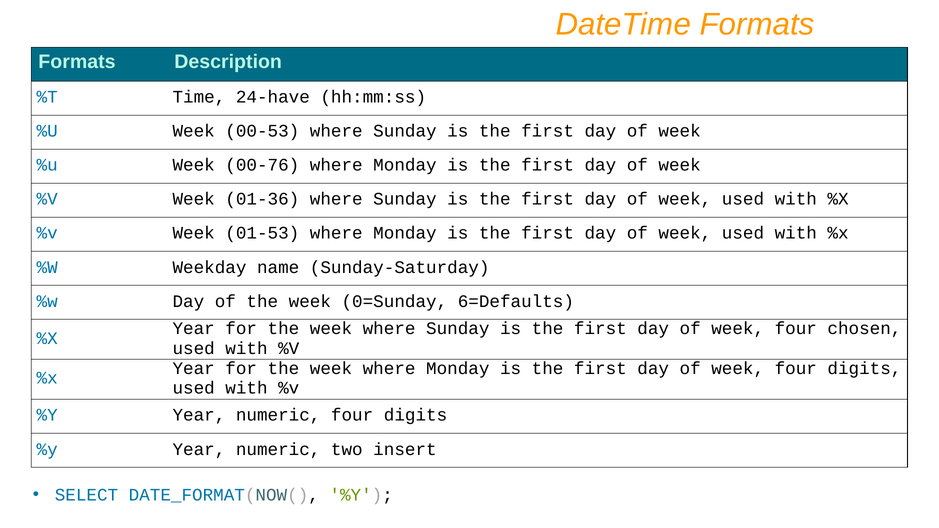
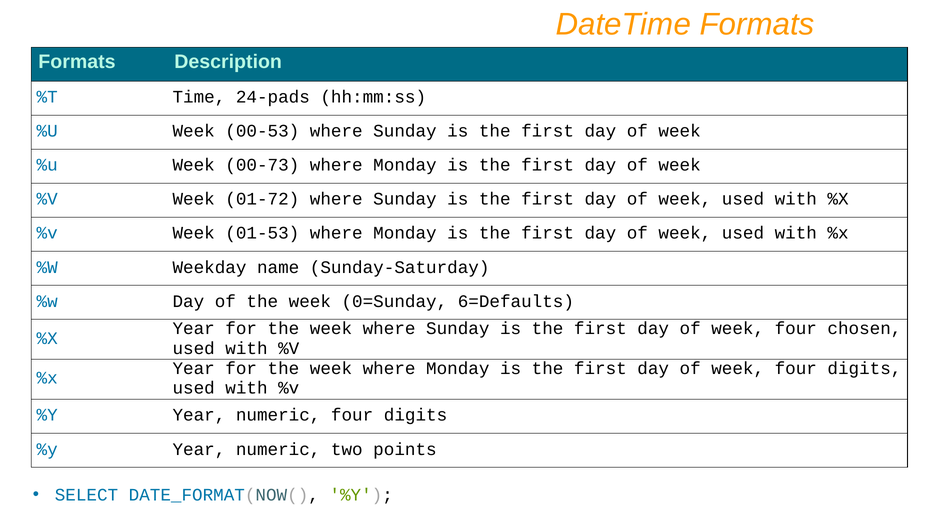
24-have: 24-have -> 24-pads (273, 97)
00-76: 00-76 -> 00-73 (262, 165)
01-36: 01-36 -> 01-72 (262, 199)
insert: insert -> points (405, 449)
